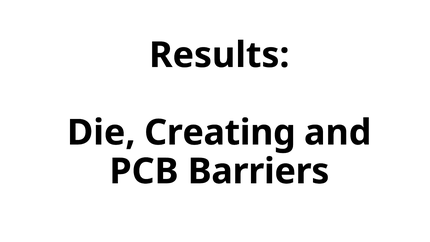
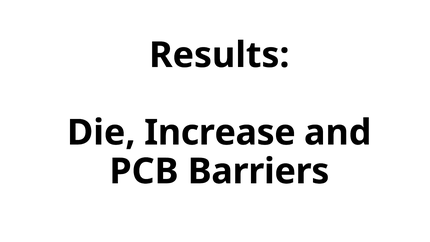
Creating: Creating -> Increase (220, 133)
